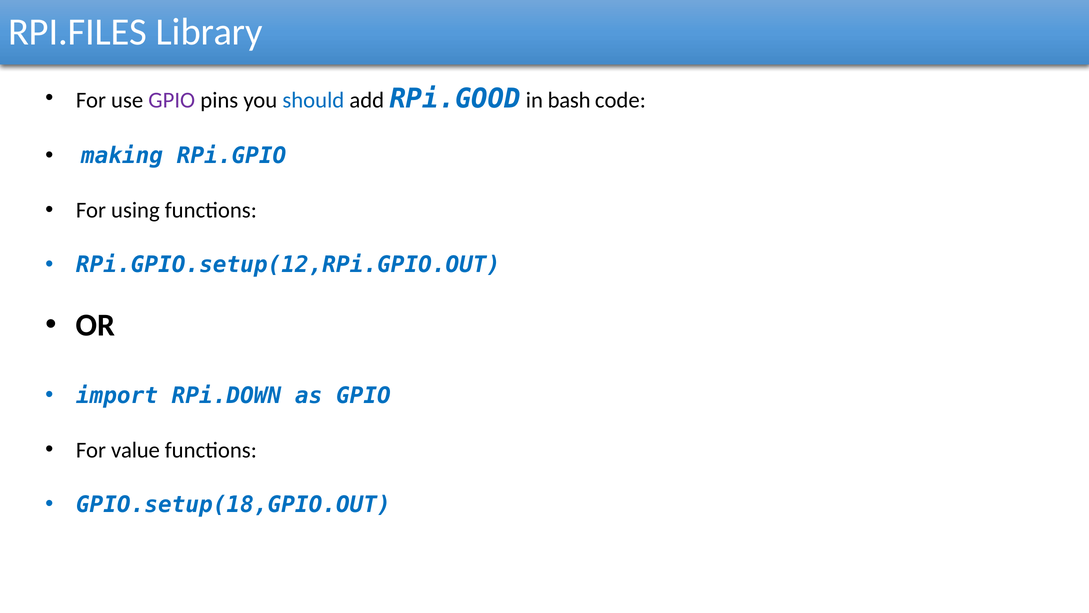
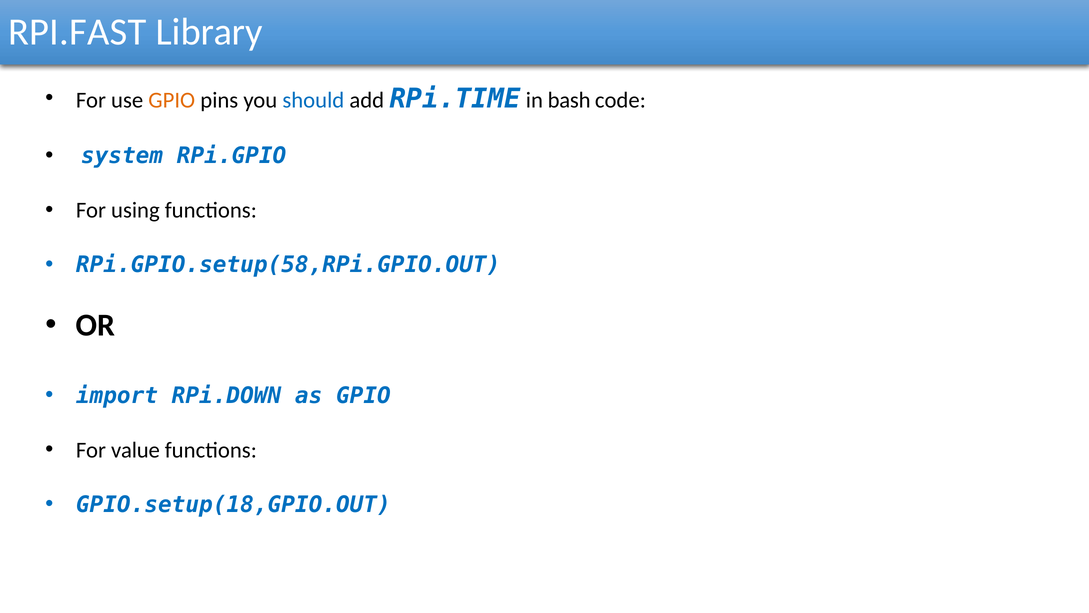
RPI.FILES: RPI.FILES -> RPI.FAST (77, 32)
GPIO colour: purple -> orange (172, 100)
RPi.GOOD: RPi.GOOD -> RPi.TIME (455, 99)
making: making -> system (122, 156)
RPi.GPIO.setup(12,RPi.GPIO.OUT: RPi.GPIO.setup(12,RPi.GPIO.OUT -> RPi.GPIO.setup(58,RPi.GPIO.OUT (288, 265)
